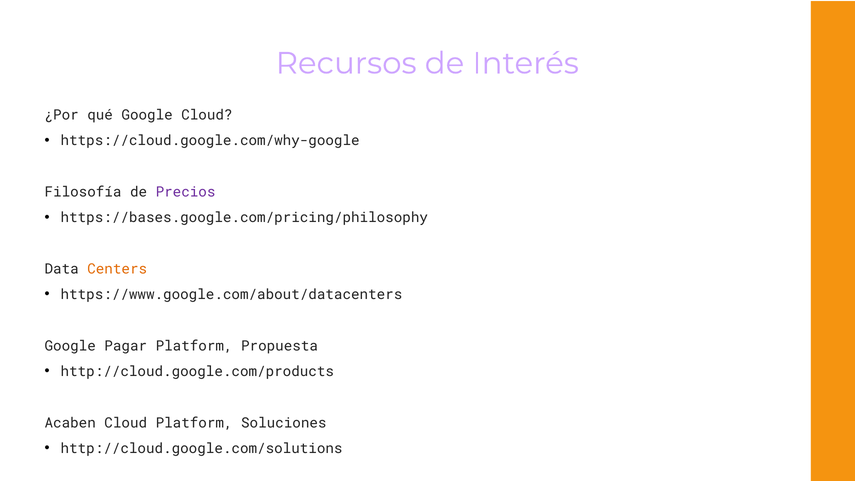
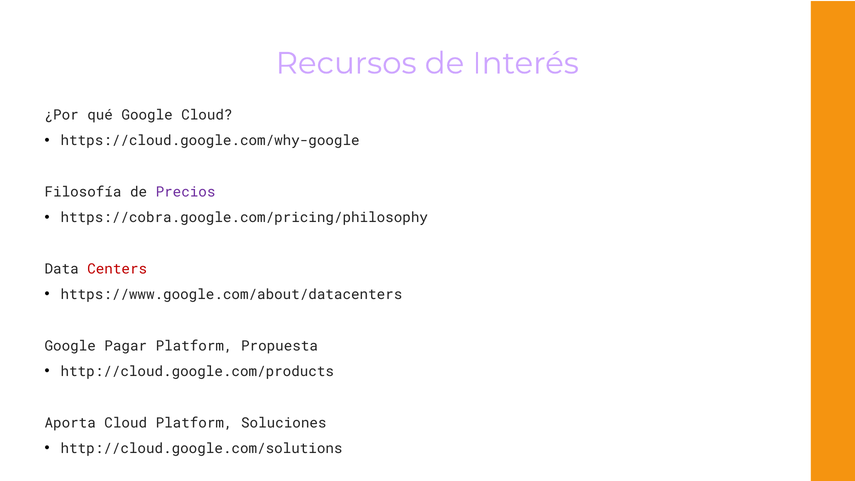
https://bases.google.com/pricing/philosophy: https://bases.google.com/pricing/philosophy -> https://cobra.google.com/pricing/philosophy (244, 218)
Centers colour: orange -> red (117, 269)
Acaben: Acaben -> Aporta (70, 423)
